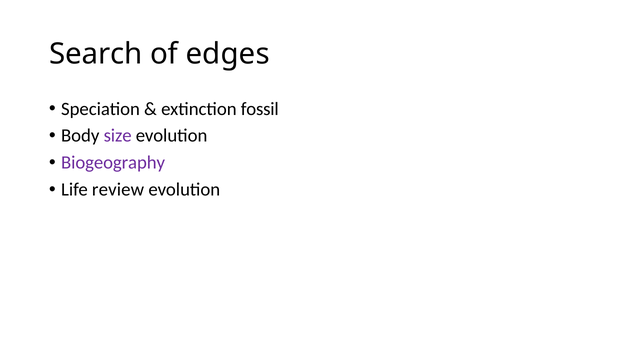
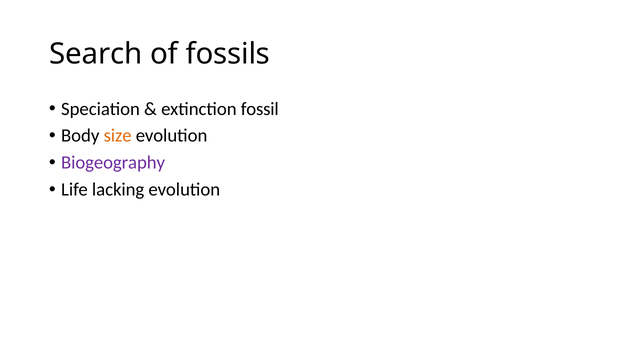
edges: edges -> fossils (228, 54)
size colour: purple -> orange (118, 136)
review: review -> lacking (118, 190)
